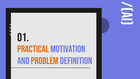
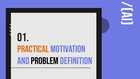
problem colour: orange -> black (45, 61)
